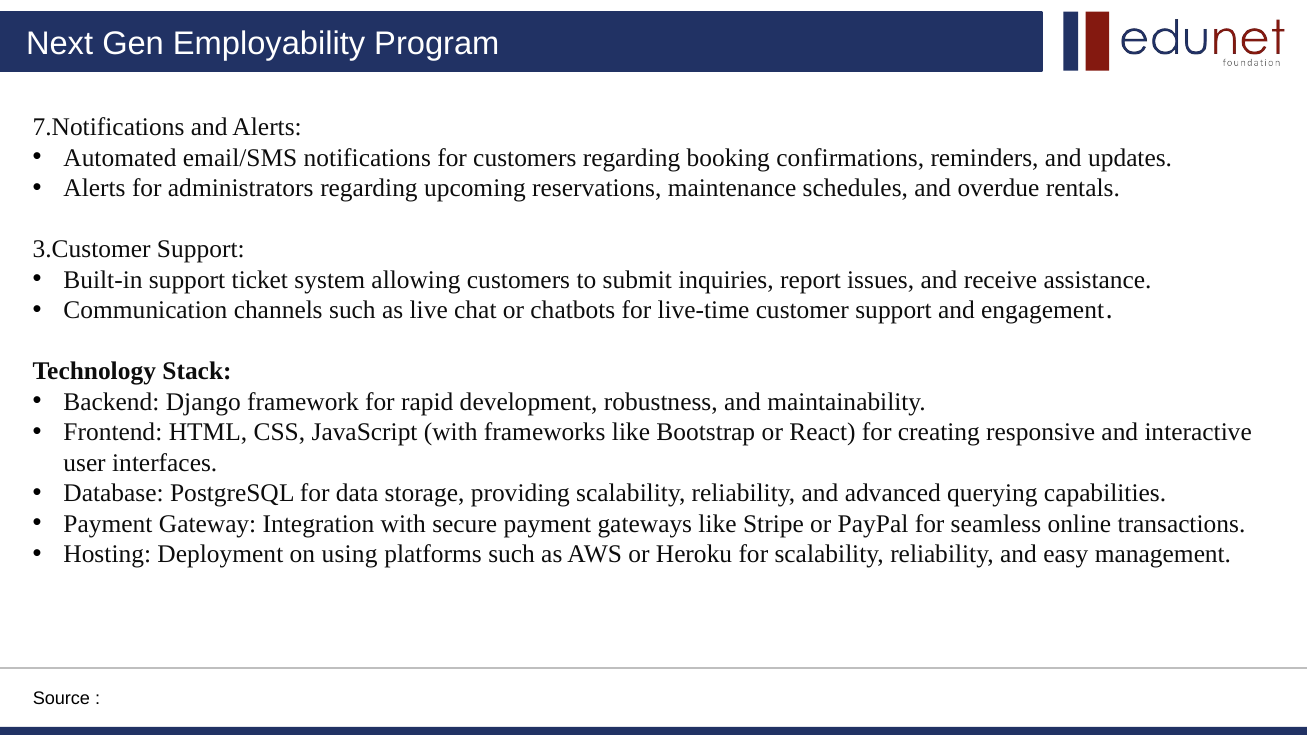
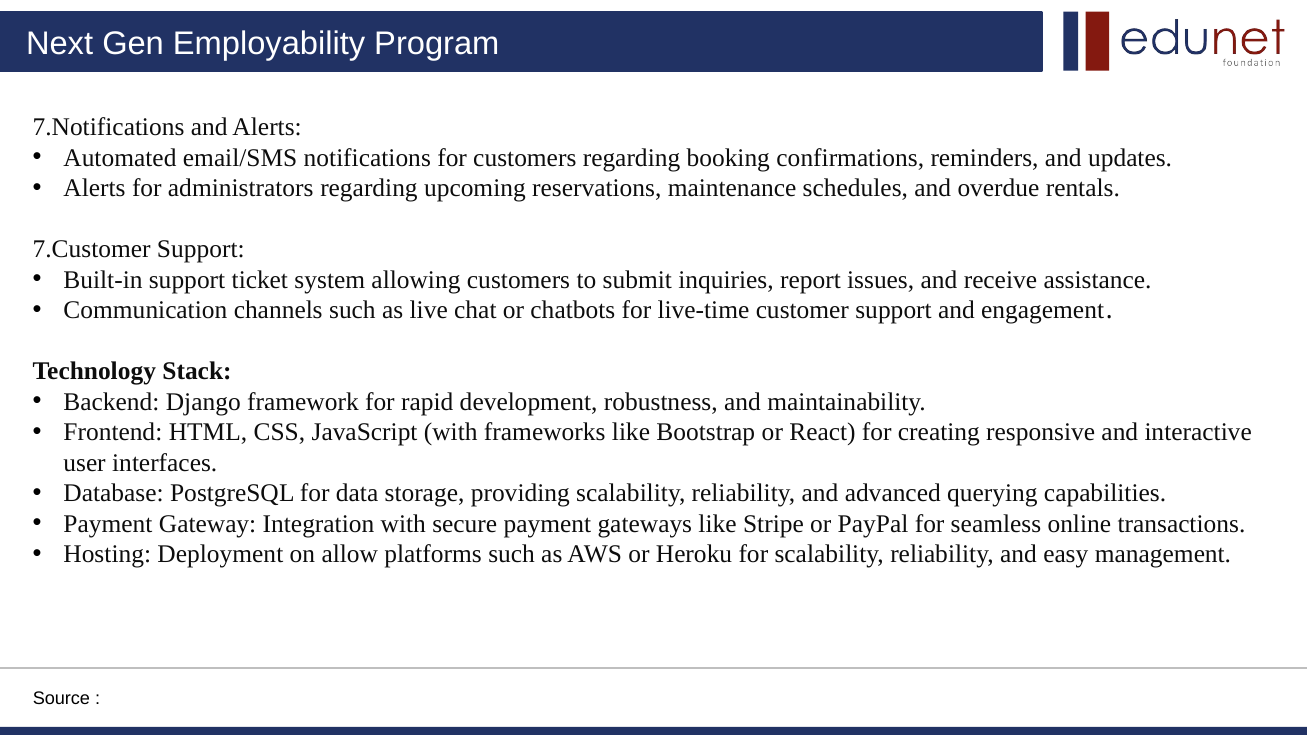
3.Customer: 3.Customer -> 7.Customer (92, 249)
using: using -> allow (350, 555)
